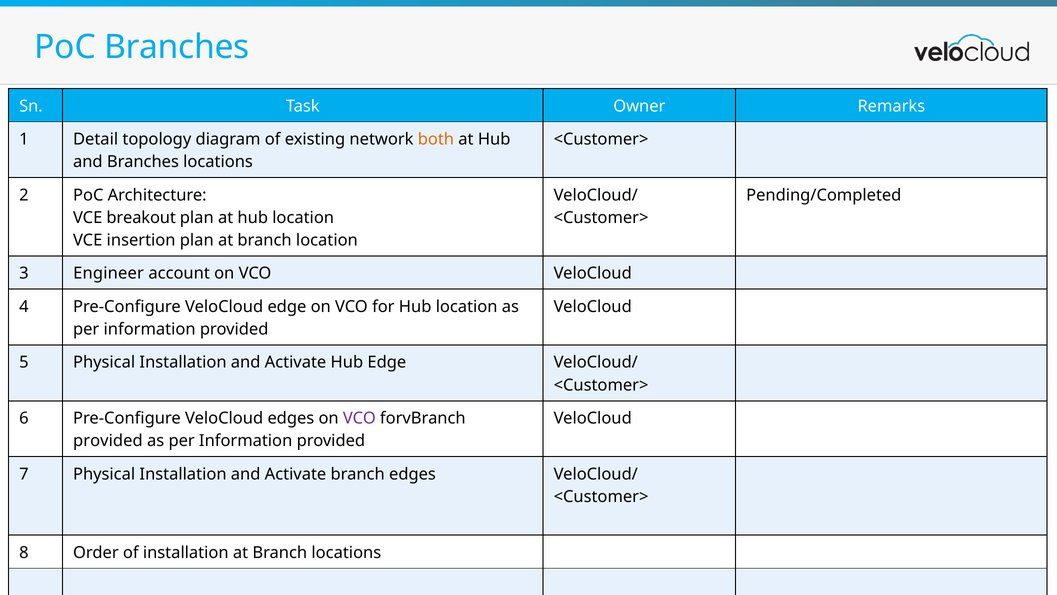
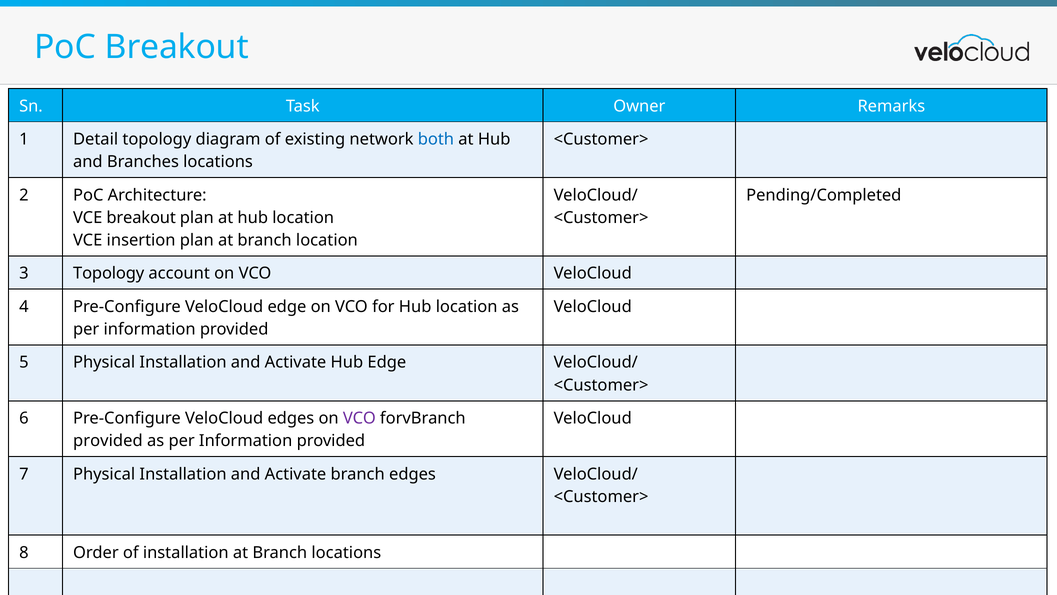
PoC Branches: Branches -> Breakout (177, 47)
both colour: orange -> blue (436, 139)
3 Engineer: Engineer -> Topology (109, 273)
